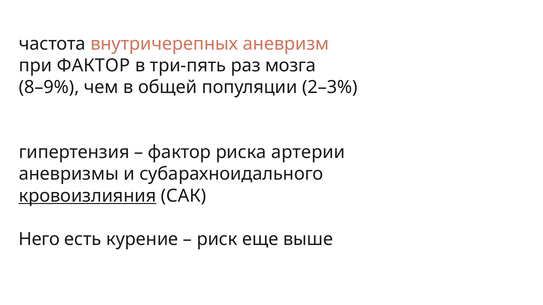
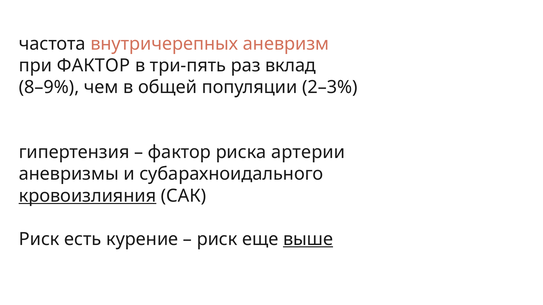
мозга: мозга -> вклад (291, 66)
Него: Него -> Риск (39, 239)
выше underline: none -> present (308, 239)
